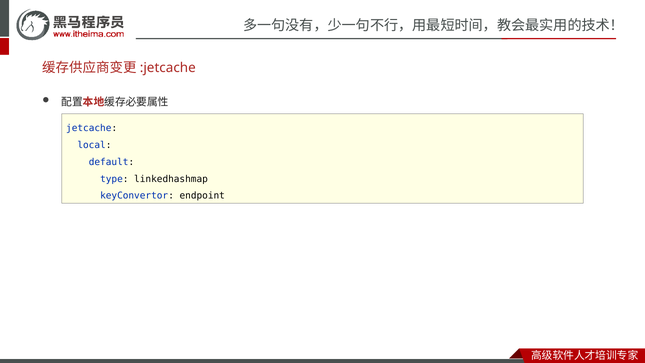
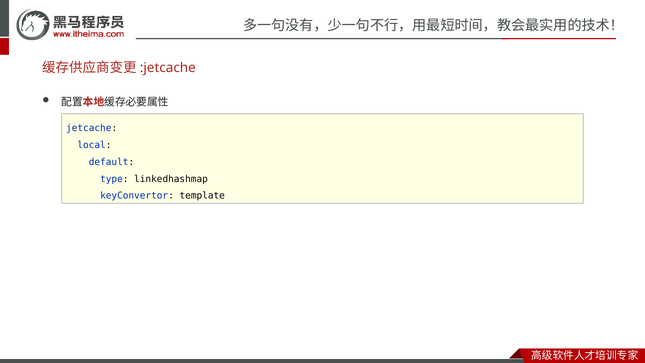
endpoint: endpoint -> template (202, 196)
